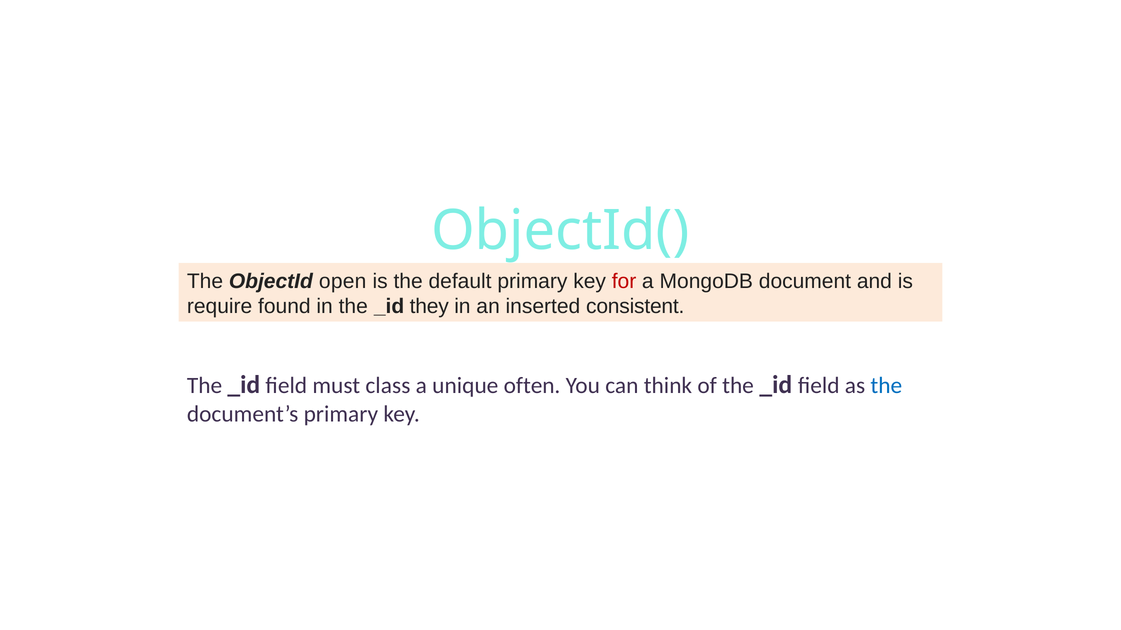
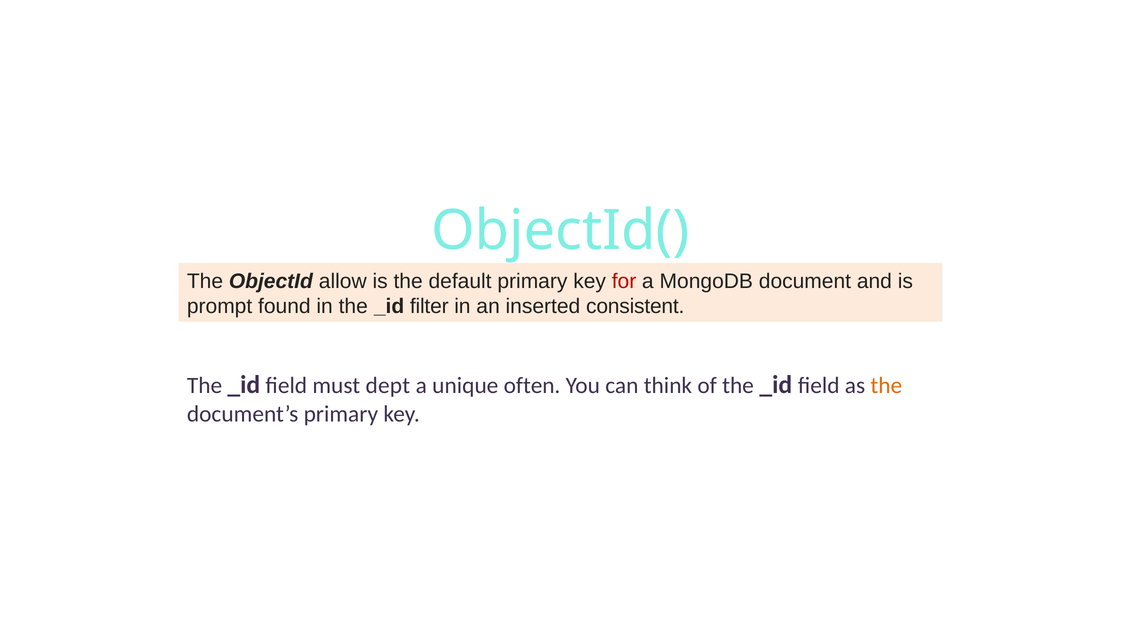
open: open -> allow (343, 281)
require: require -> prompt (220, 307)
they: they -> filter (429, 307)
class: class -> dept (388, 386)
the colour: blue -> orange (886, 386)
